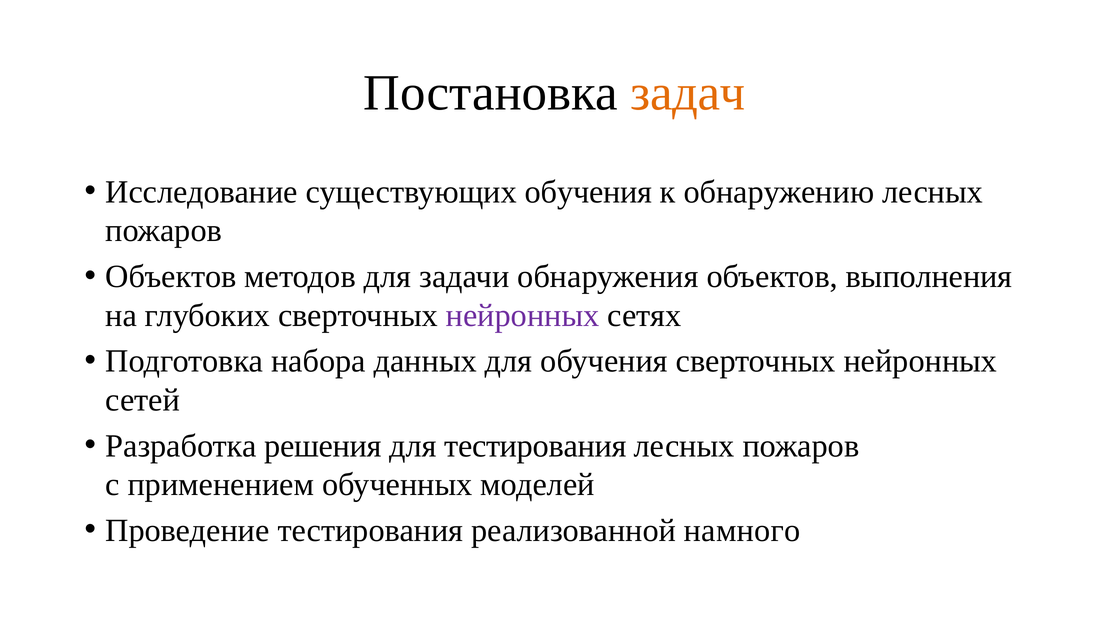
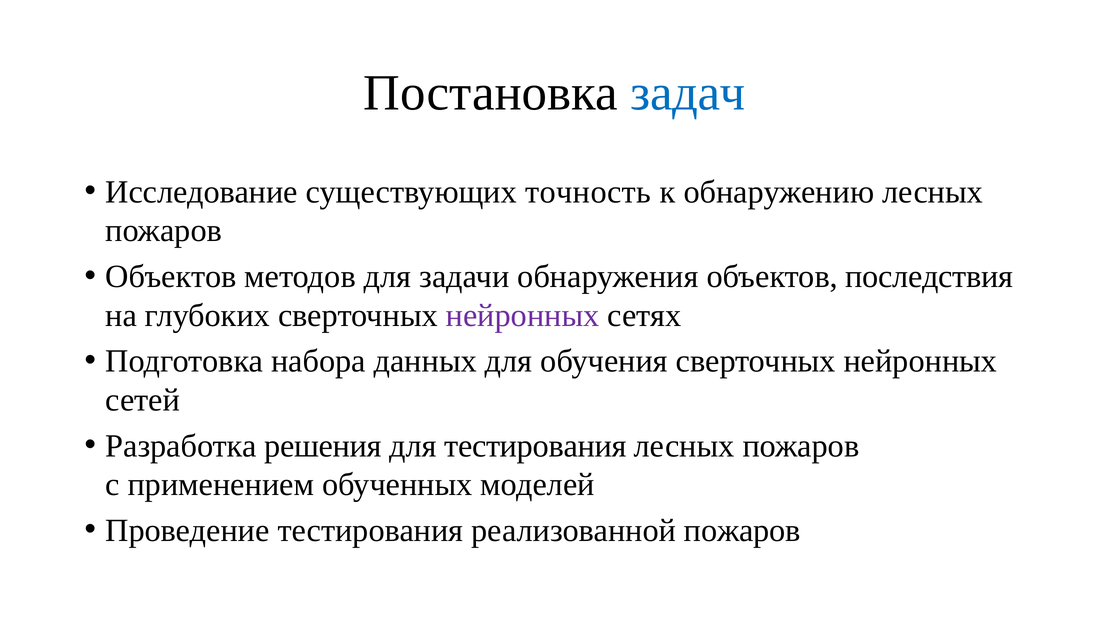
задач colour: orange -> blue (688, 93)
существующих обучения: обучения -> точность (588, 192)
выполнения: выполнения -> последствия (929, 277)
реализованной намного: намного -> пожаров (742, 530)
